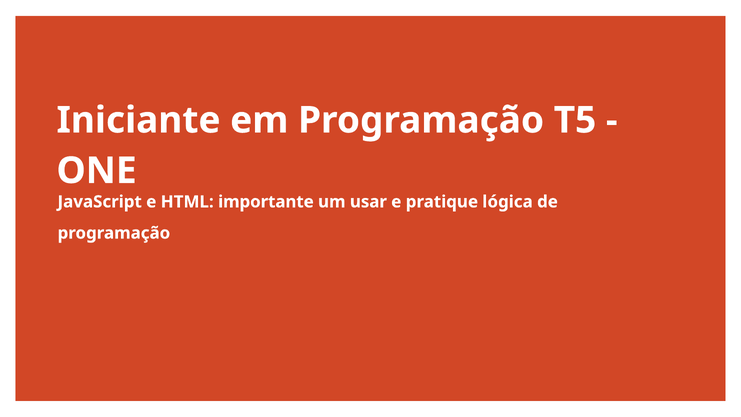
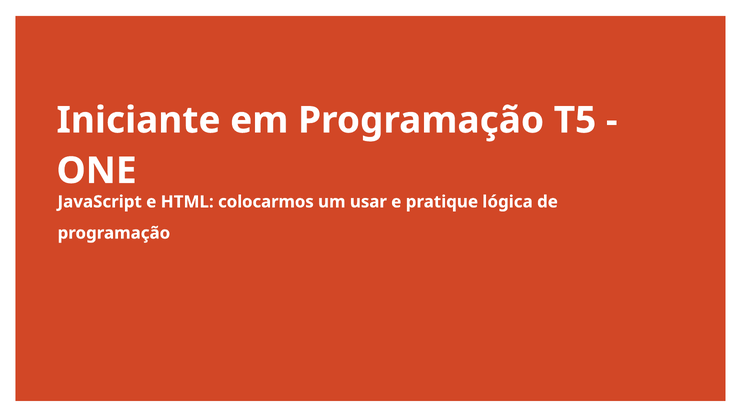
importante: importante -> colocarmos (266, 202)
